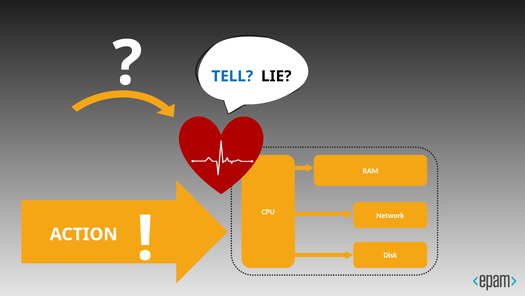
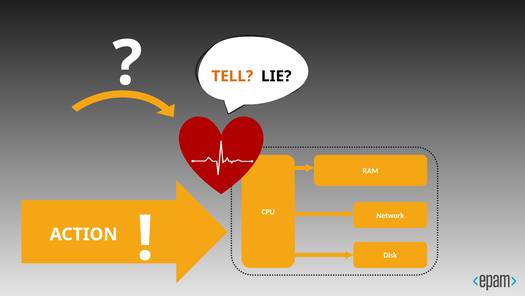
TELL colour: blue -> orange (232, 76)
